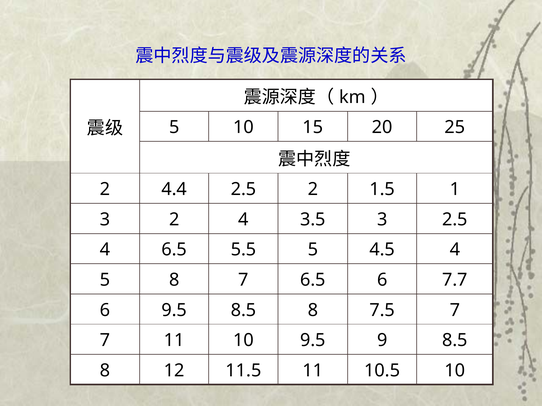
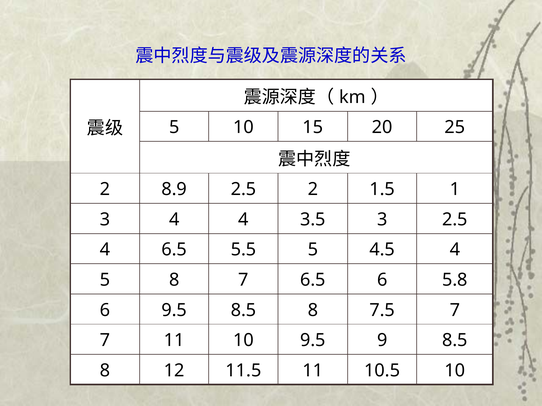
4.4: 4.4 -> 8.9 (174, 190)
3 2: 2 -> 4 (174, 220)
7.7: 7.7 -> 5.8 (455, 280)
